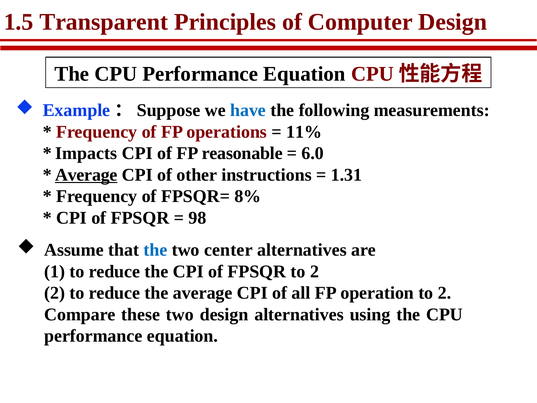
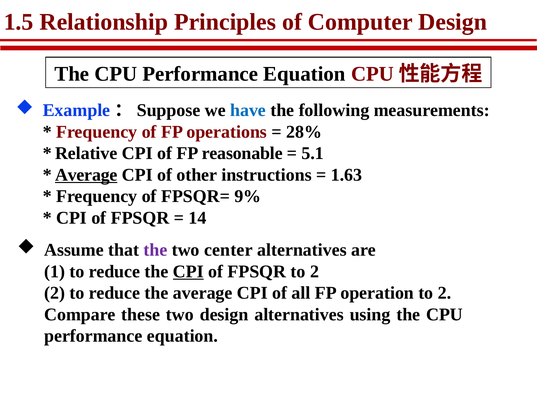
Transparent: Transparent -> Relationship (104, 22)
11%: 11% -> 28% (304, 132)
Impacts: Impacts -> Relative (86, 153)
6.0: 6.0 -> 5.1 (313, 153)
1.31: 1.31 -> 1.63 (347, 175)
8%: 8% -> 9% (248, 196)
98: 98 -> 14 (197, 218)
the colour: blue -> purple (155, 250)
CPI underline: none -> present (188, 271)
